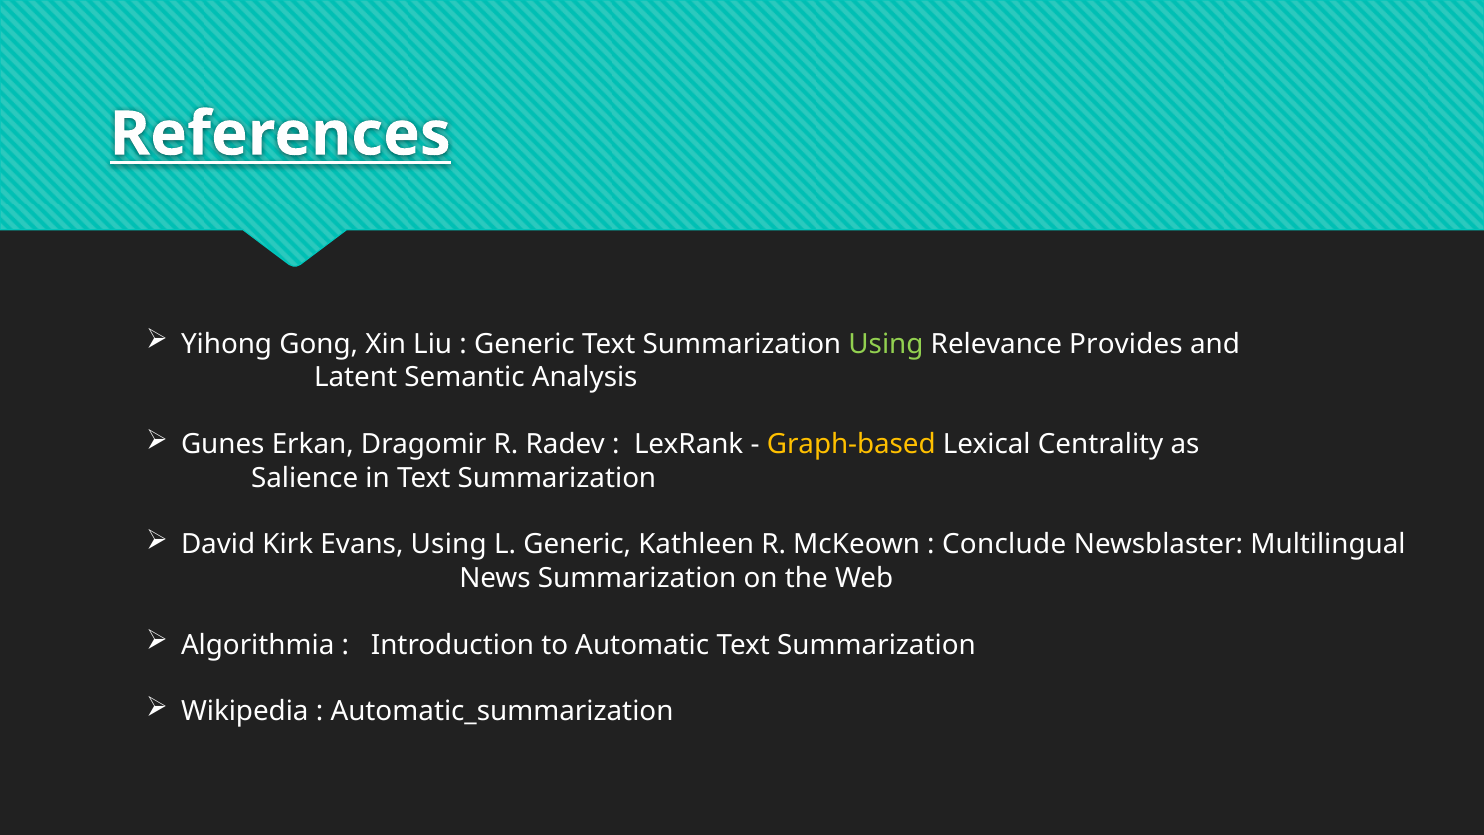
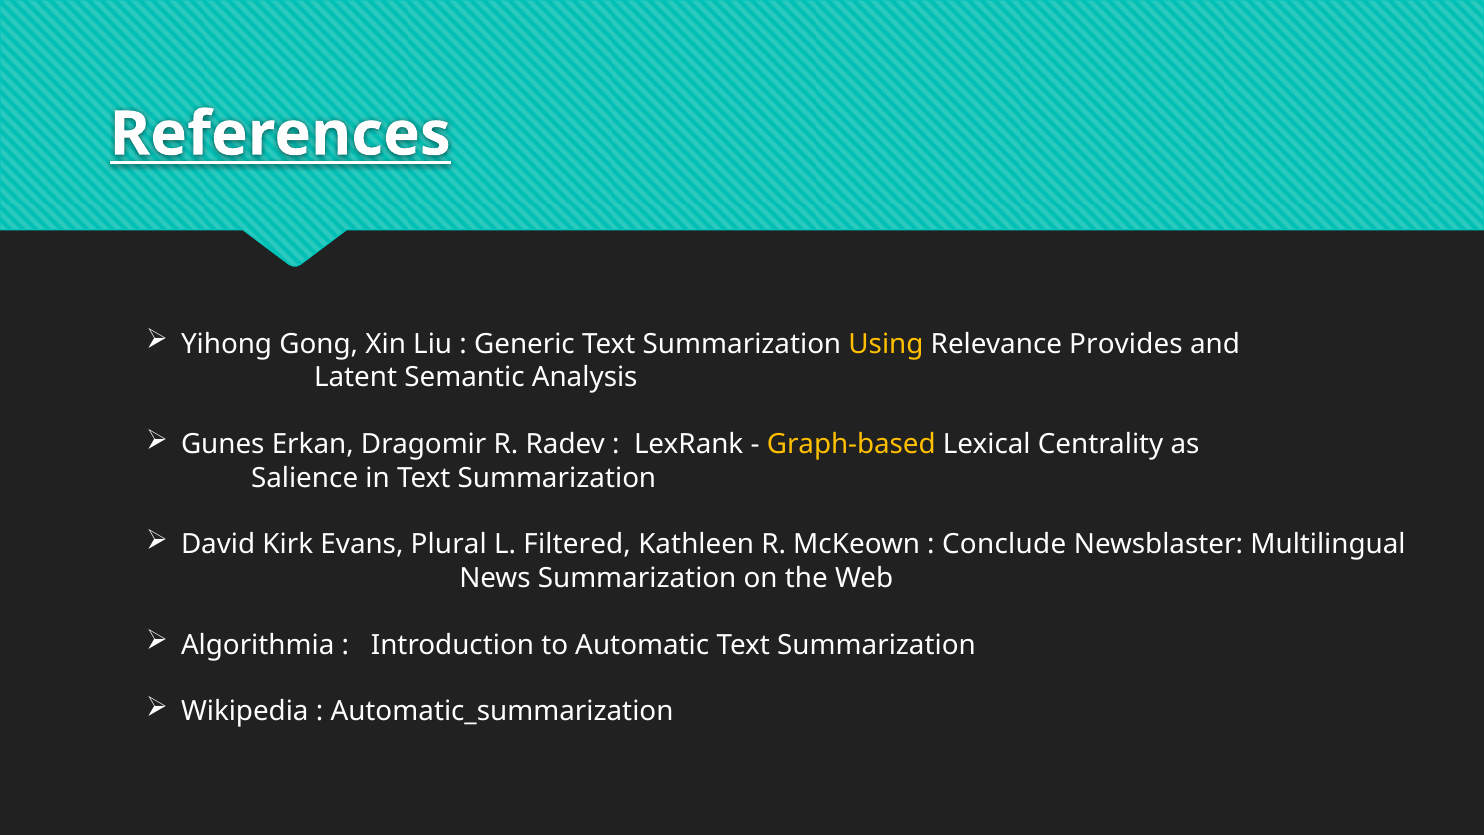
Using colour: light green -> yellow (886, 344)
Evans Using: Using -> Plural (449, 545)
L Generic: Generic -> Filtered (577, 545)
